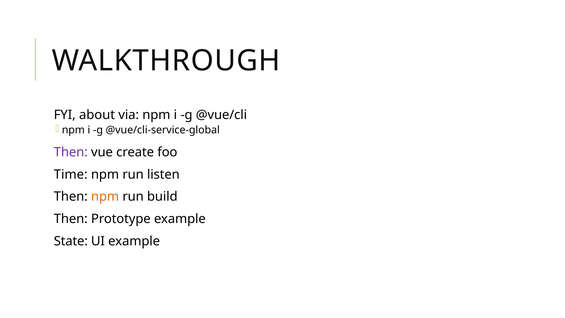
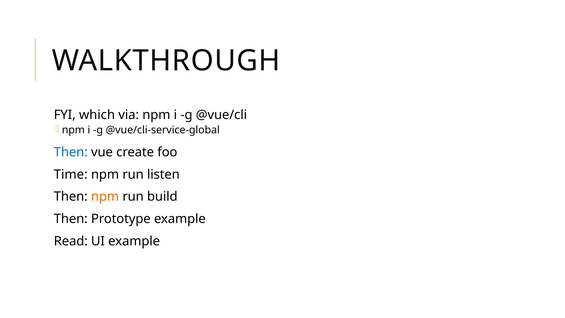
about: about -> which (97, 115)
Then colour: purple -> blue (71, 152)
State: State -> Read (71, 241)
